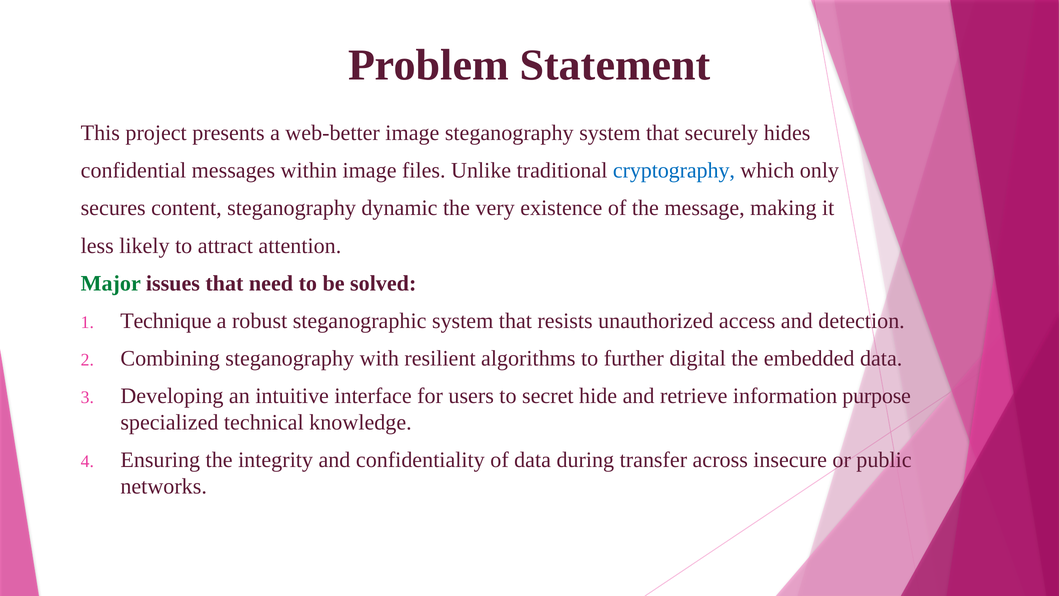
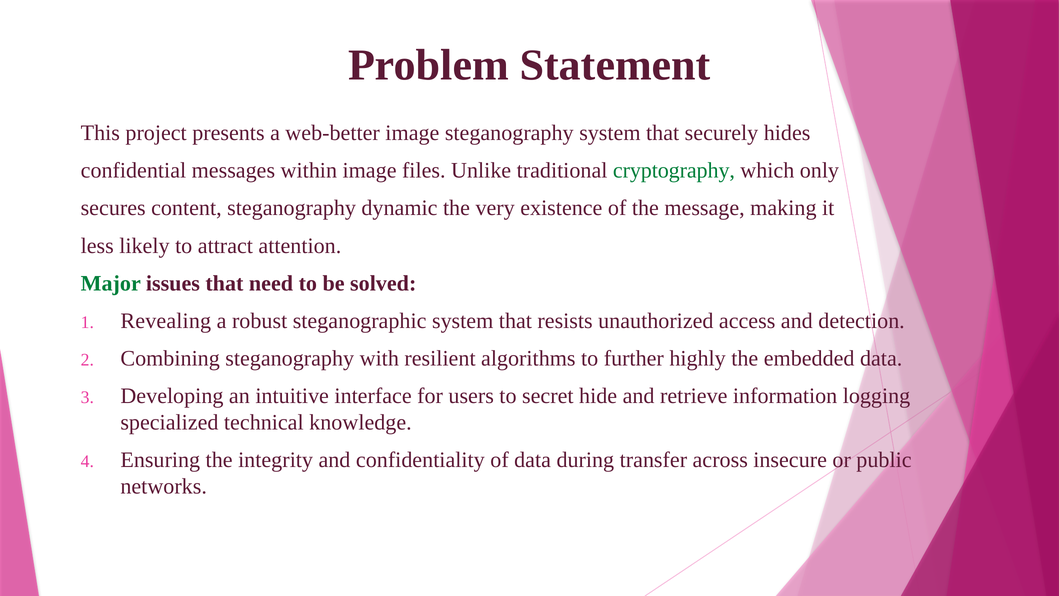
cryptography colour: blue -> green (674, 171)
Technique: Technique -> Revealing (166, 321)
digital: digital -> highly (698, 358)
purpose: purpose -> logging (877, 396)
